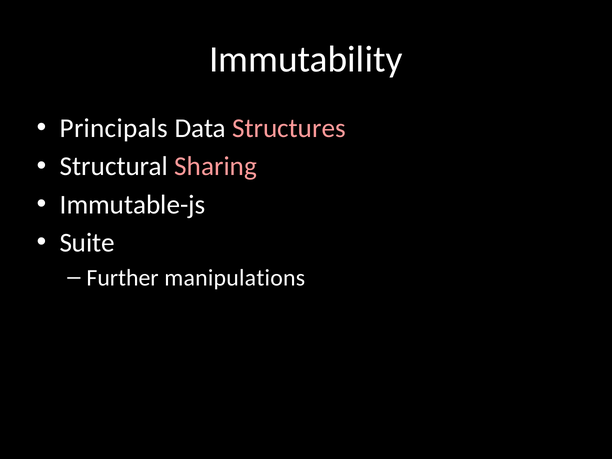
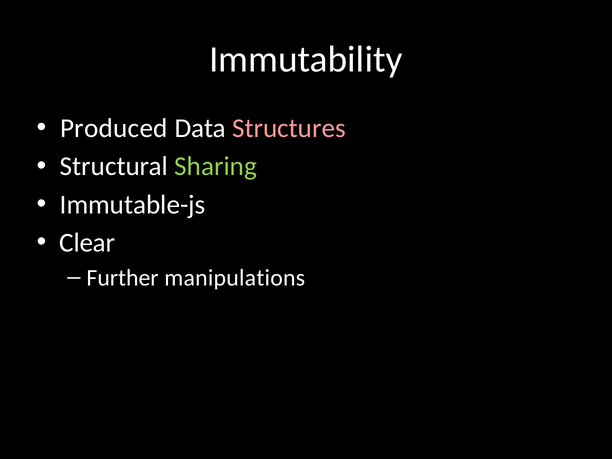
Principals: Principals -> Produced (114, 128)
Sharing colour: pink -> light green (216, 166)
Suite: Suite -> Clear (87, 243)
